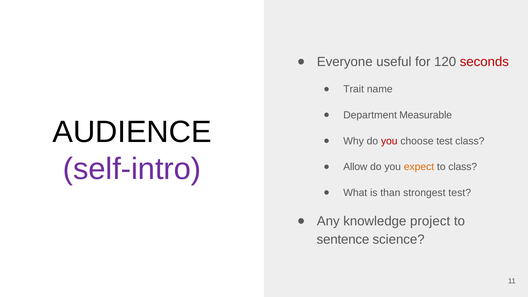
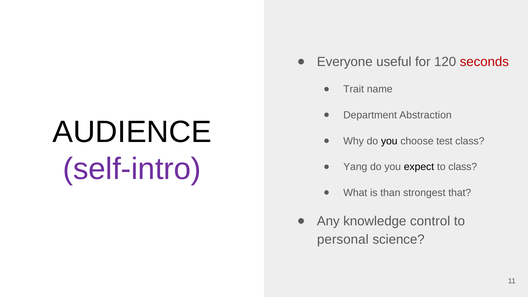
Measurable: Measurable -> Abstraction (426, 115)
you colour: red -> black (389, 141)
Allow: Allow -> Yang (355, 167)
expect colour: orange -> black (419, 167)
strongest test: test -> that (460, 193)
project: project -> control (430, 221)
sentence: sentence -> personal (343, 239)
